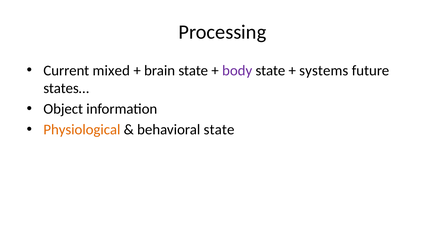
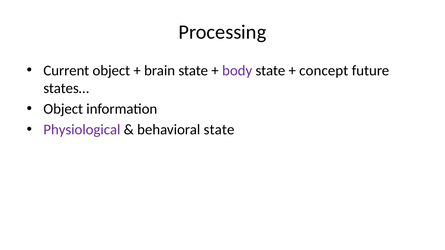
Current mixed: mixed -> object (111, 71)
systems: systems -> concept (324, 71)
Physiological colour: orange -> purple (82, 130)
